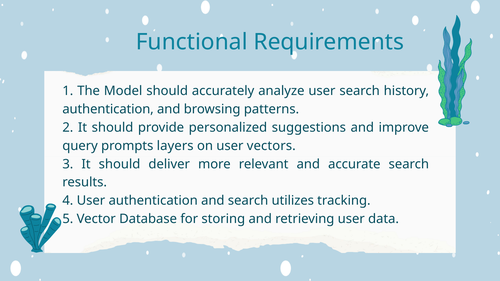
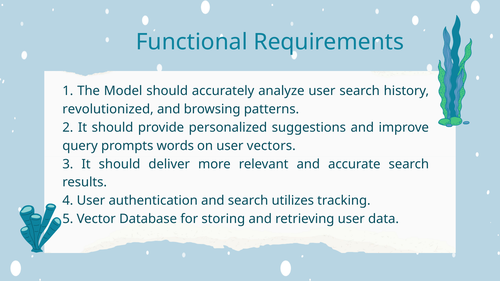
authentication: authentication -> revolutionized (108, 109)
layers: layers -> words (175, 146)
